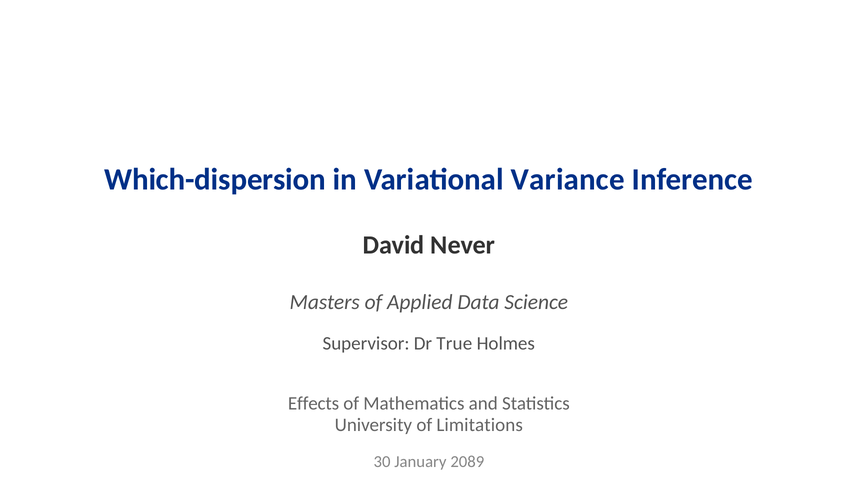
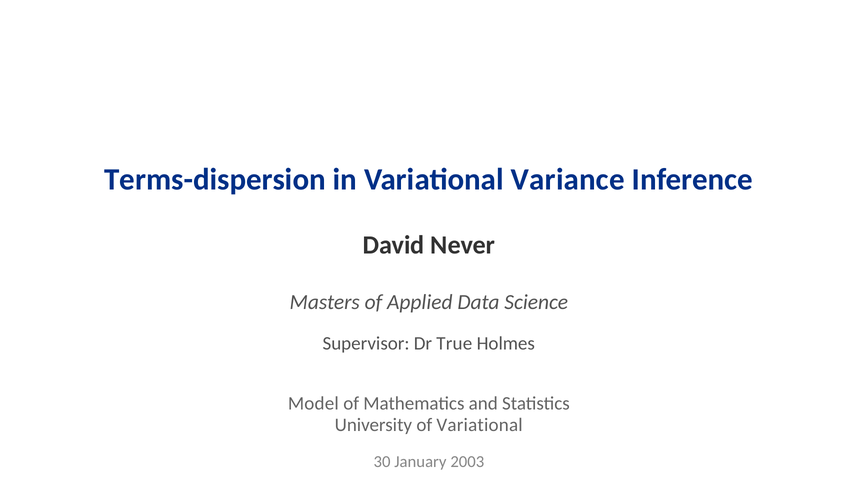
Which-dispersion: Which-dispersion -> Terms-dispersion (215, 179)
Effects: Effects -> Model (313, 403)
of Limitations: Limitations -> Variational (480, 425)
2089: 2089 -> 2003 (467, 462)
